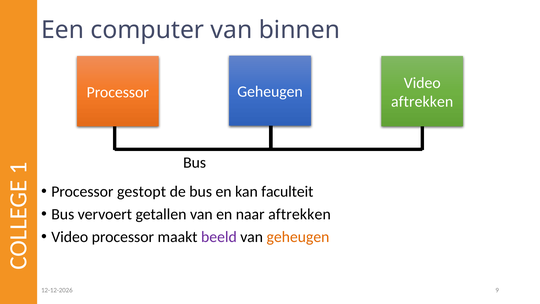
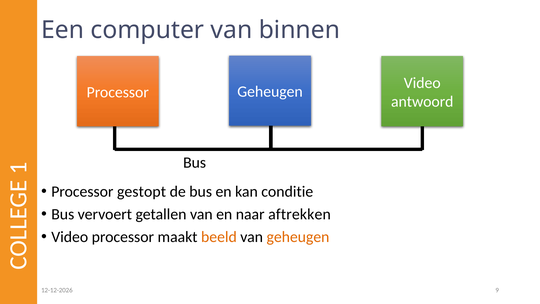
aftrekken: aftrekken -> antwoord (422, 102)
faculteit: faculteit -> conditie (287, 191)
beeld colour: purple -> orange (219, 237)
